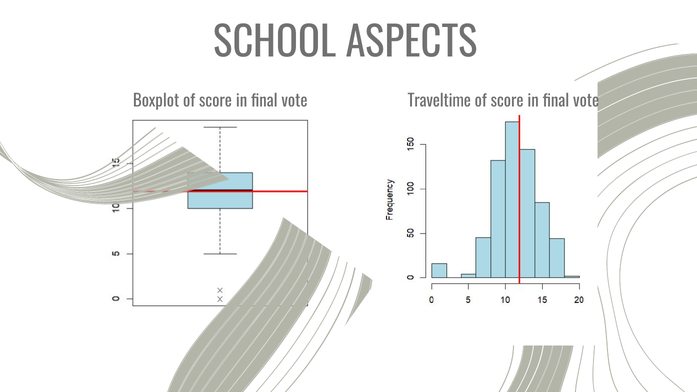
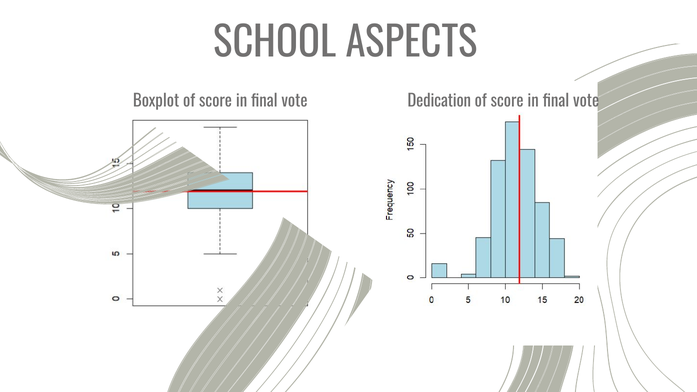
Traveltime: Traveltime -> Dedication (439, 101)
